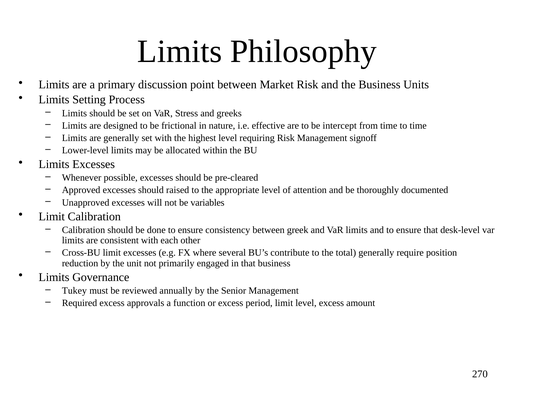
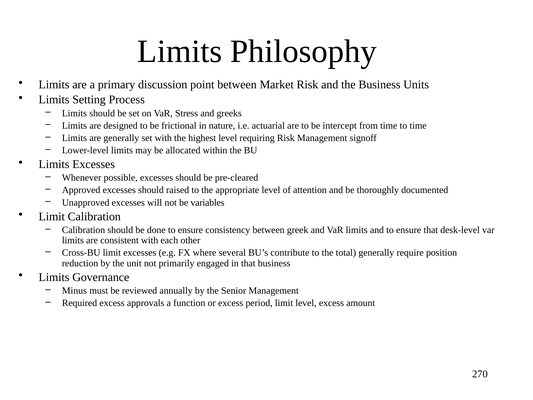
effective: effective -> actuarial (268, 126)
Tukey: Tukey -> Minus (74, 290)
